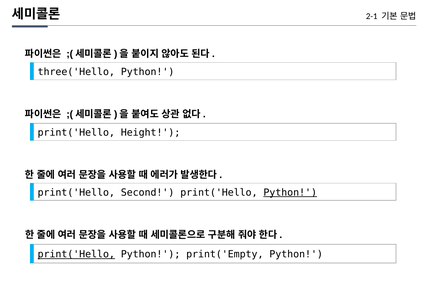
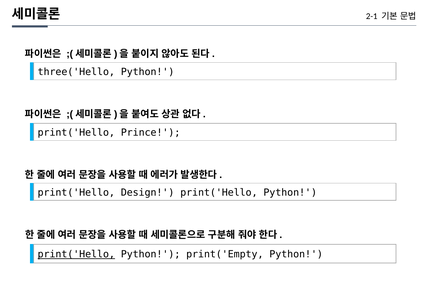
Height: Height -> Prince (151, 133)
Second: Second -> Design (148, 193)
Python underline: present -> none (290, 193)
